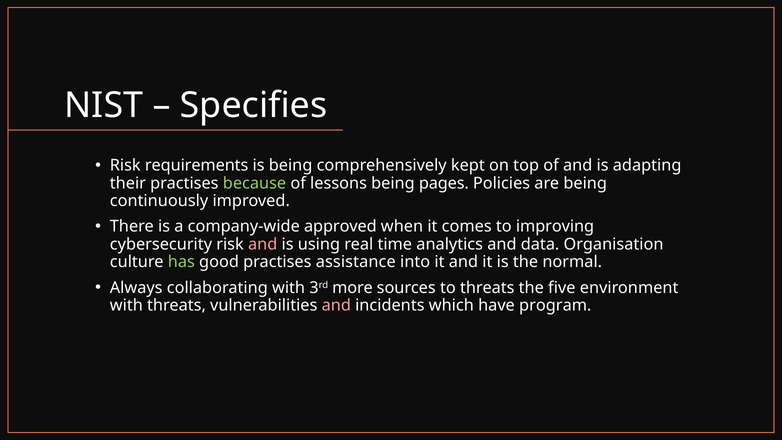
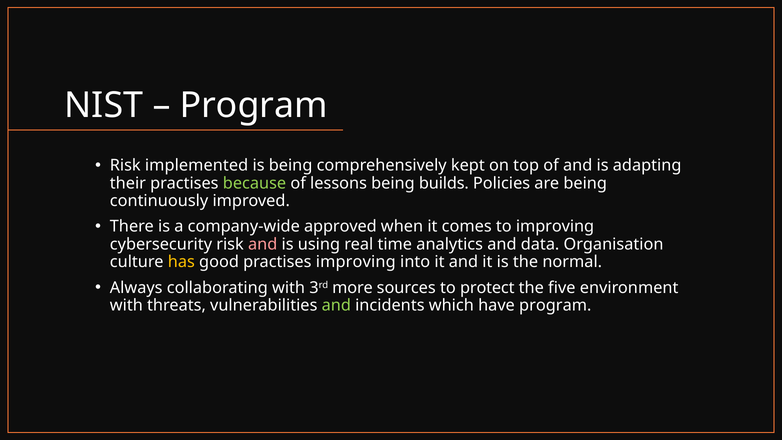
Specifies: Specifies -> Program (254, 105)
requirements: requirements -> implemented (197, 166)
pages: pages -> builds (444, 183)
has colour: light green -> yellow (181, 262)
practises assistance: assistance -> improving (356, 262)
to threats: threats -> protect (487, 288)
and colour: pink -> light green (336, 305)
